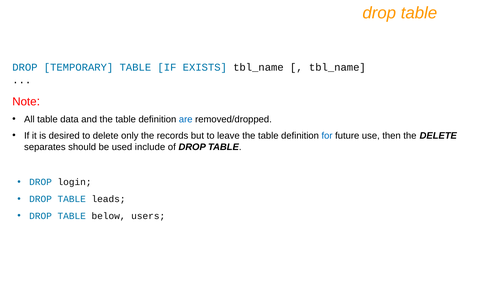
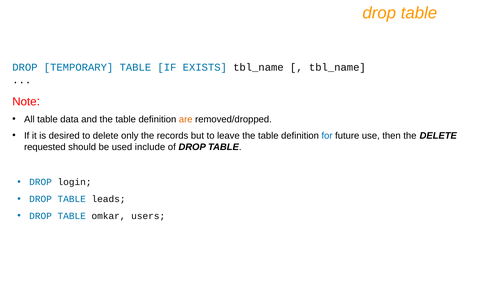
are colour: blue -> orange (186, 119)
separates: separates -> requested (45, 147)
below: below -> omkar (109, 216)
